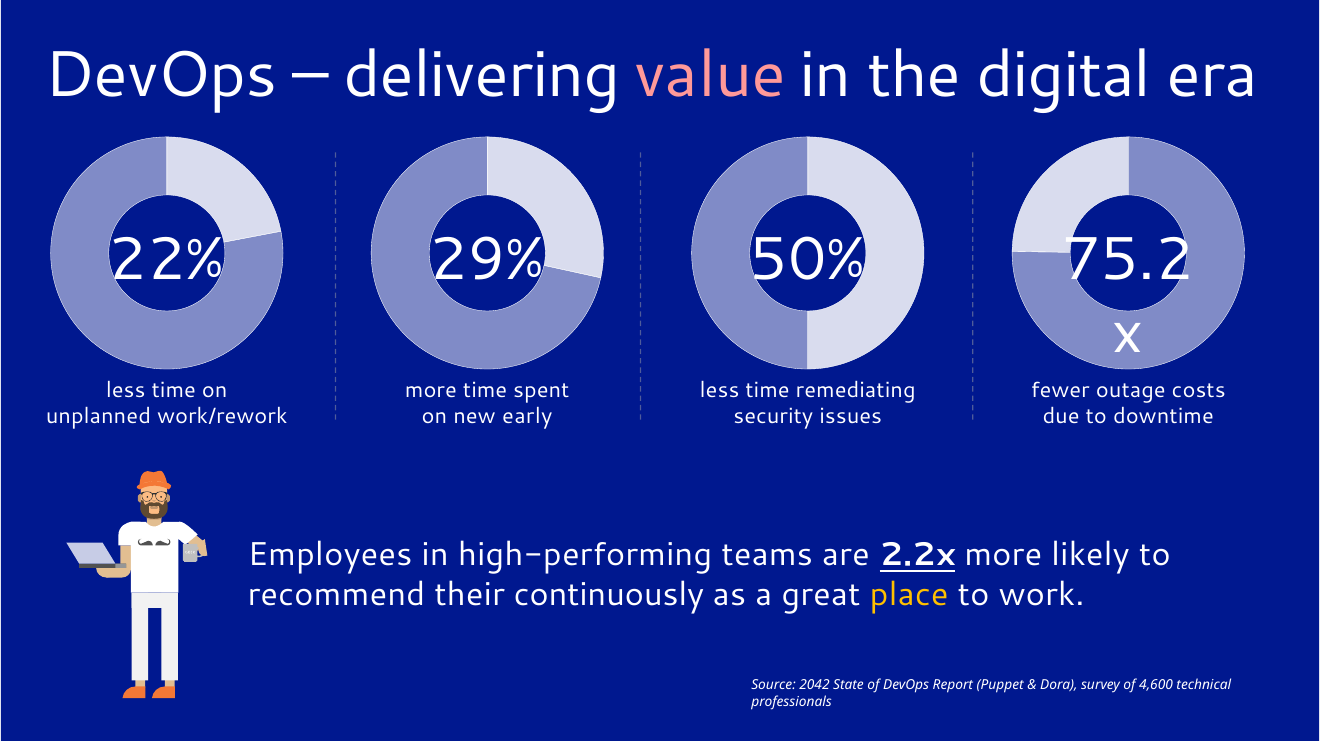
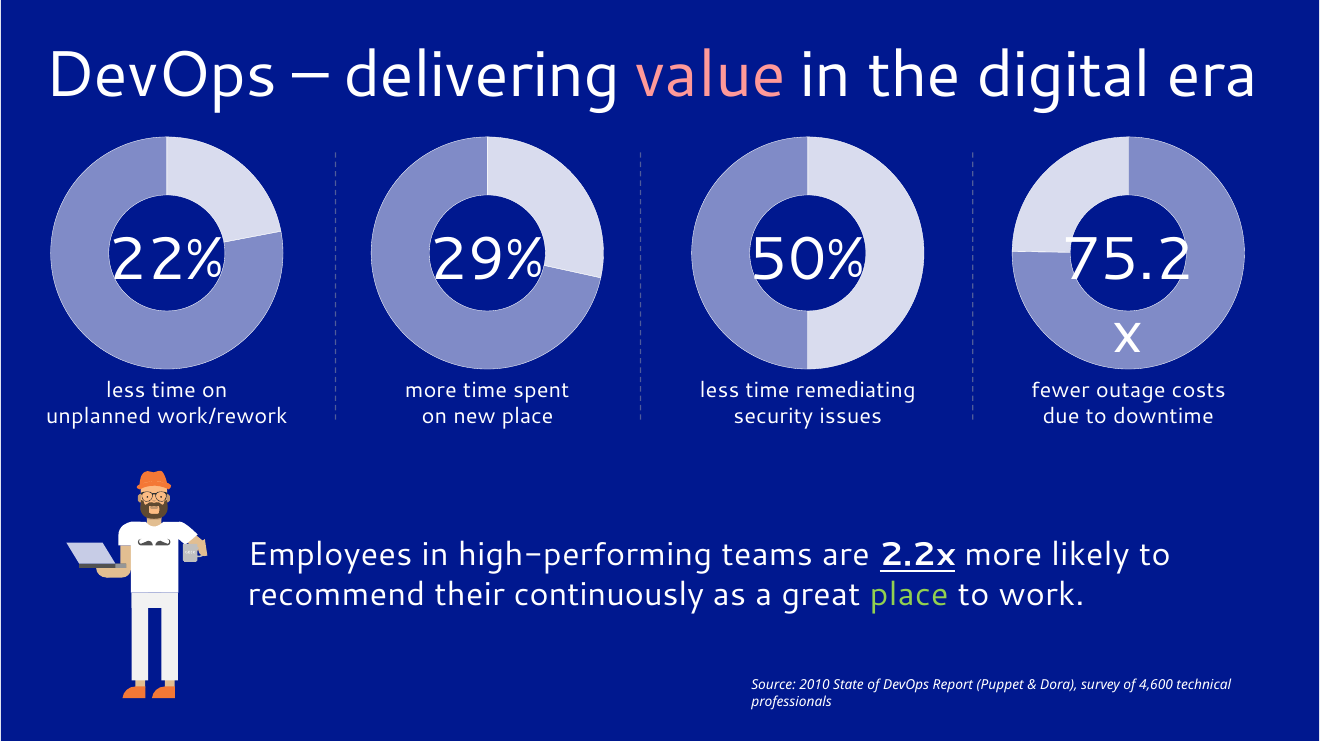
new early: early -> place (528, 417)
place colour: yellow -> light green (909, 595)
2042: 2042 -> 2010 (814, 686)
